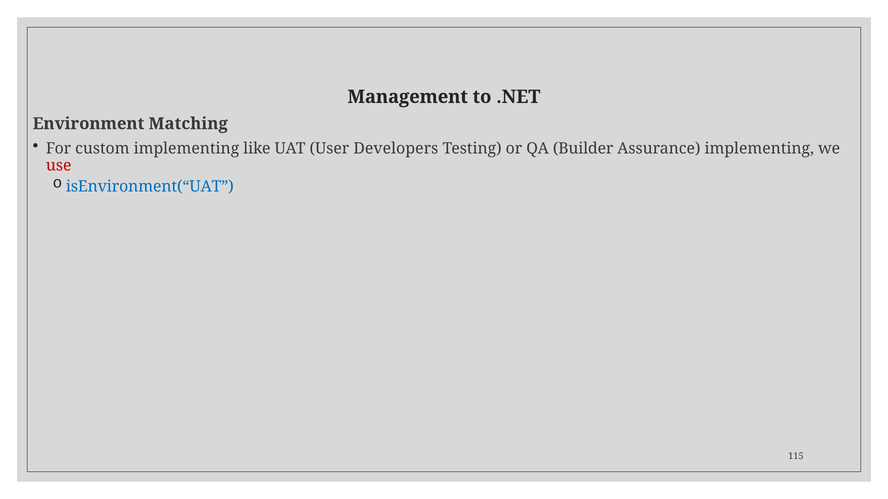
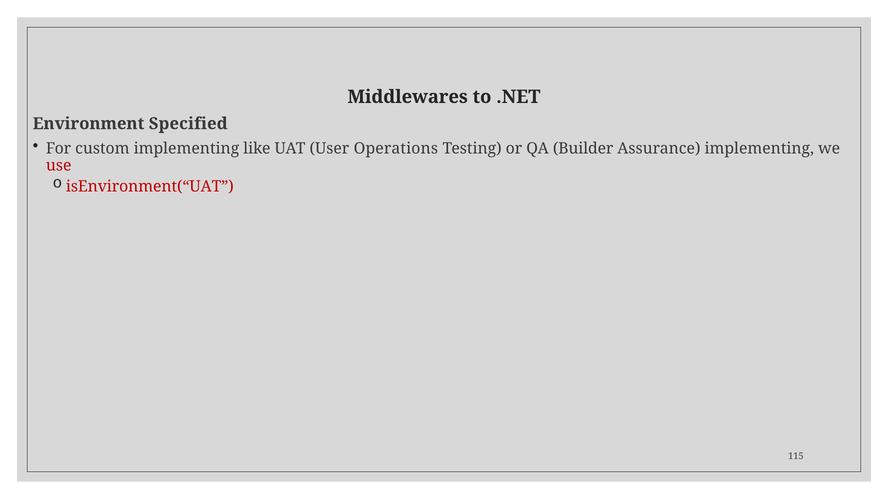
Management: Management -> Middlewares (408, 97)
Matching: Matching -> Specified (188, 124)
Developers: Developers -> Operations (396, 149)
isEnvironment(“UAT colour: blue -> red (150, 187)
